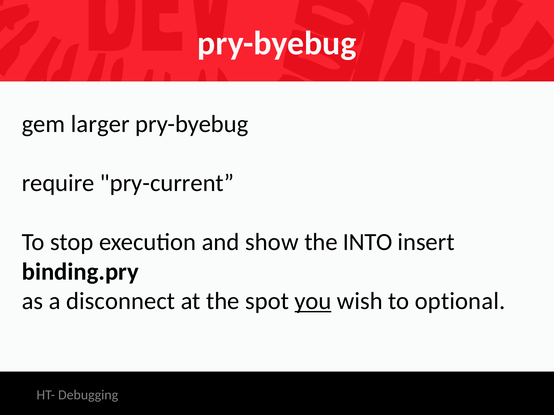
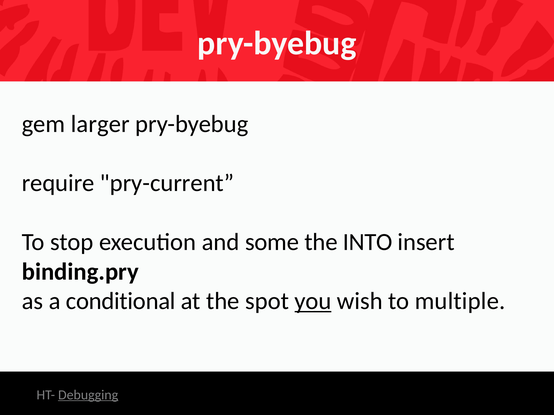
show: show -> some (272, 242)
disconnect: disconnect -> conditional (121, 301)
optional: optional -> multiple (460, 301)
Debugging underline: none -> present (88, 395)
